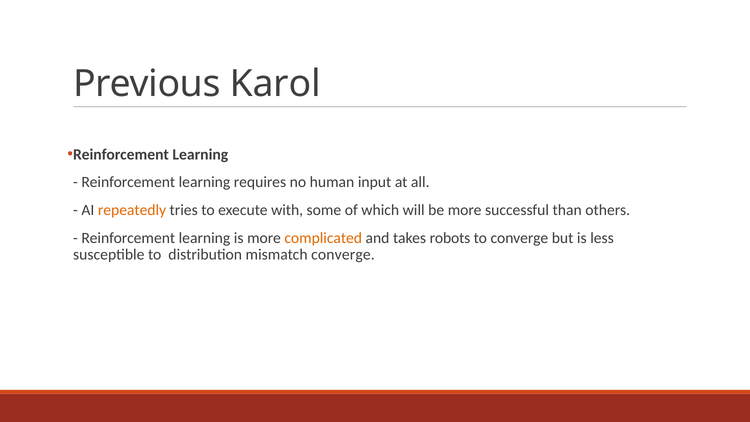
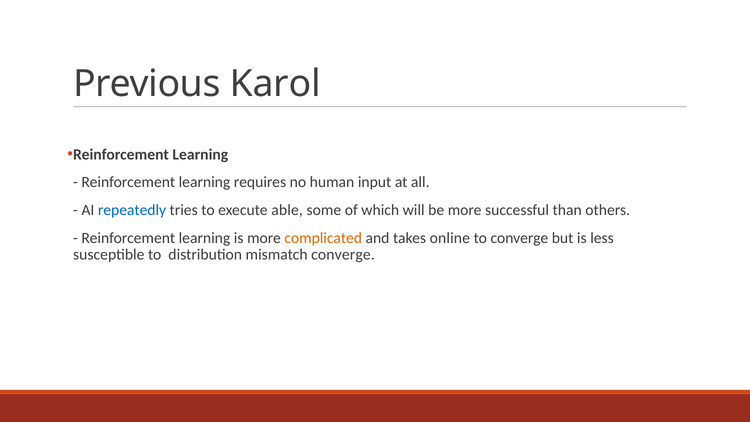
repeatedly colour: orange -> blue (132, 210)
with: with -> able (287, 210)
robots: robots -> online (450, 238)
